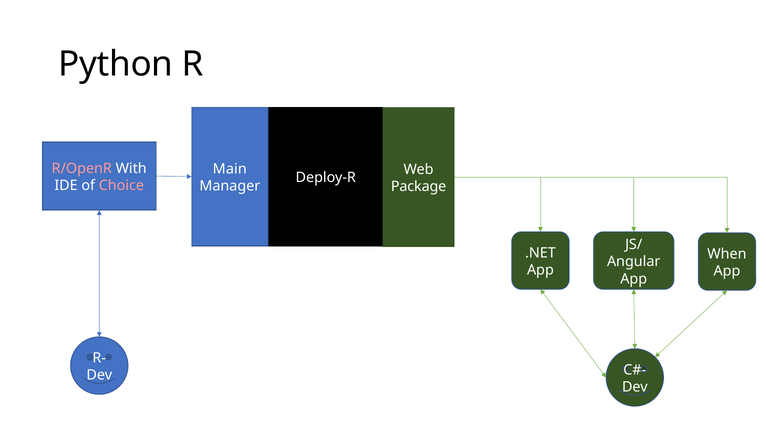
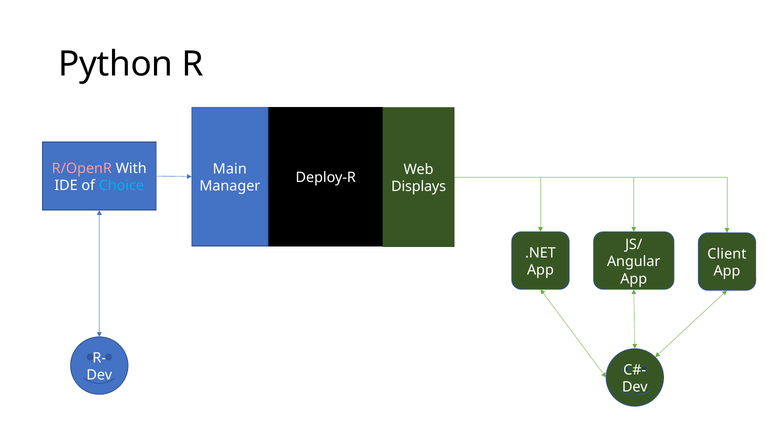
Choice colour: pink -> light blue (121, 186)
Package: Package -> Displays (419, 187)
When: When -> Client (727, 254)
